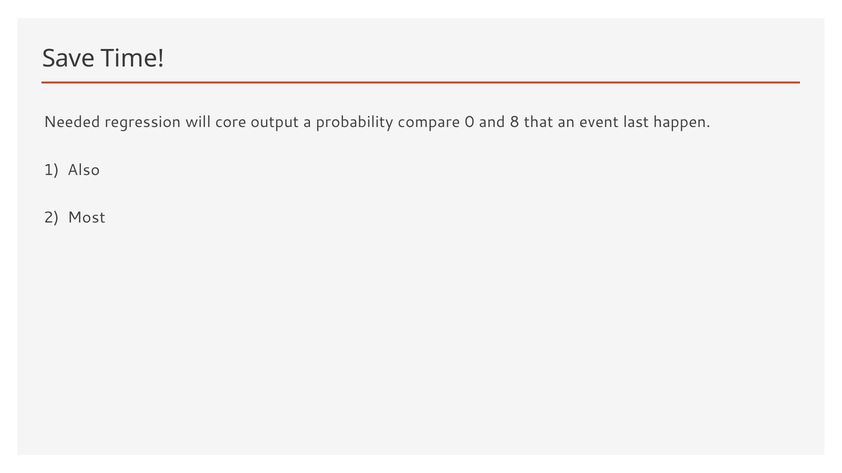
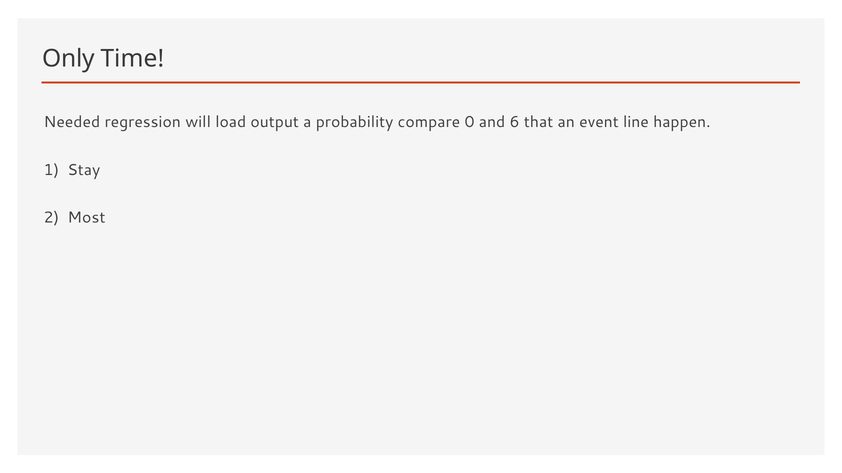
Save: Save -> Only (69, 59)
core: core -> load (231, 122)
8: 8 -> 6 (515, 122)
last: last -> line (636, 122)
Also: Also -> Stay (84, 170)
